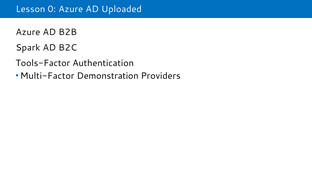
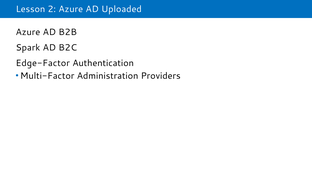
0: 0 -> 2 (52, 9)
Tools-Factor: Tools-Factor -> Edge-Factor (43, 63)
Demonstration: Demonstration -> Administration (108, 76)
